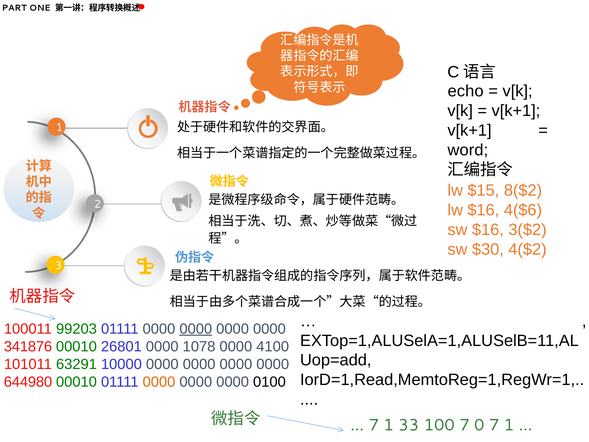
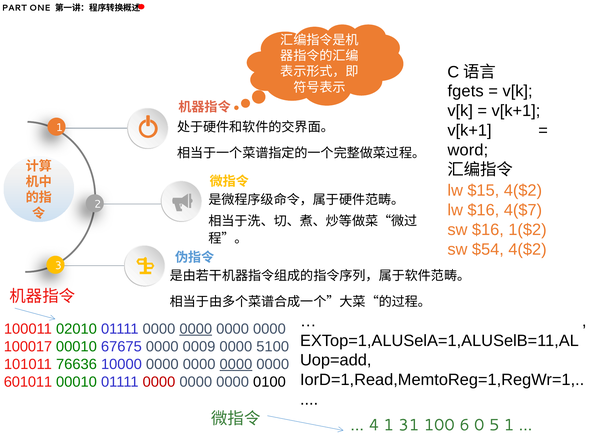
echo: echo -> fgets (466, 91)
$15 8($2: 8($2 -> 4($2 (523, 190)
4($6: 4($6 -> 4($7 (523, 210)
3($2: 3($2 -> 1($2 (527, 230)
$30: $30 -> $54 (488, 249)
99203: 99203 -> 02010 (76, 329)
341876: 341876 -> 100017 (28, 346)
26801: 26801 -> 67675 (121, 346)
1078: 1078 -> 0009 (199, 346)
4100: 4100 -> 5100 (273, 346)
63291: 63291 -> 76636 (76, 364)
0000 underline: none -> present (236, 364)
644980: 644980 -> 601011 (28, 382)
0000 colour: orange -> red (159, 382)
7: 7 -> 4 (374, 425)
33: 33 -> 31 (409, 425)
100 7: 7 -> 6 (465, 425)
0 7: 7 -> 5 (494, 425)
